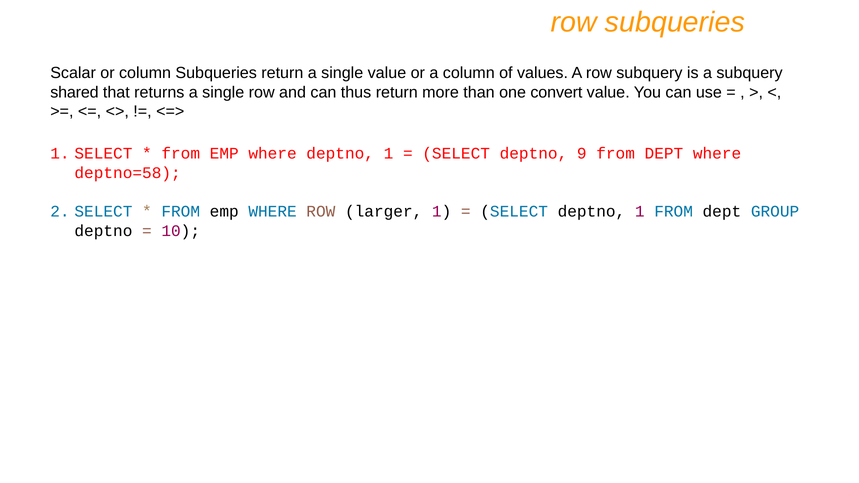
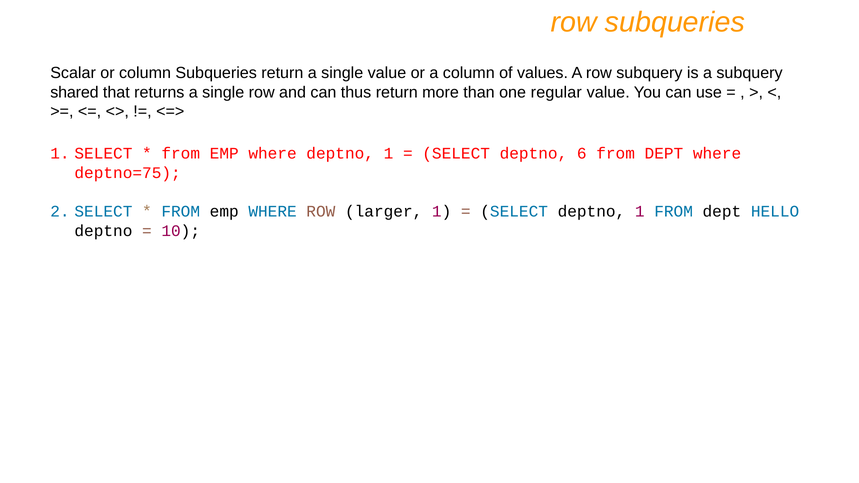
convert: convert -> regular (556, 92)
9: 9 -> 6 (582, 154)
deptno=58: deptno=58 -> deptno=75 (128, 173)
GROUP: GROUP -> HELLO (775, 211)
